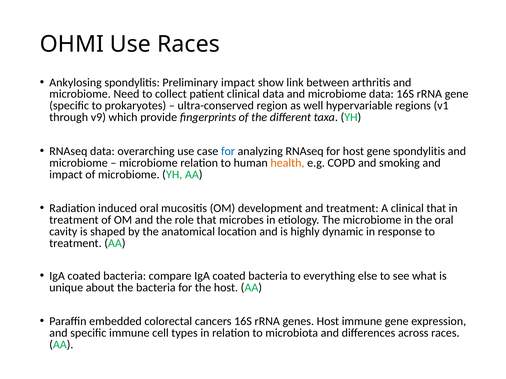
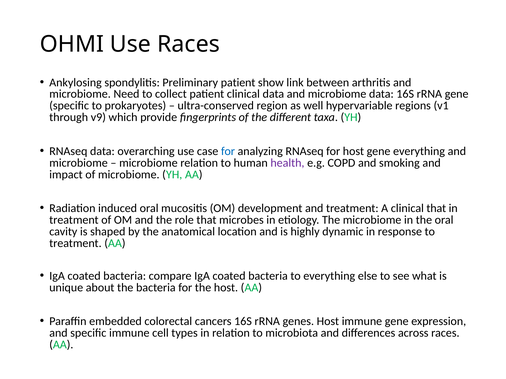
Preliminary impact: impact -> patient (238, 83)
gene spondylitis: spondylitis -> everything (419, 151)
health colour: orange -> purple (287, 163)
